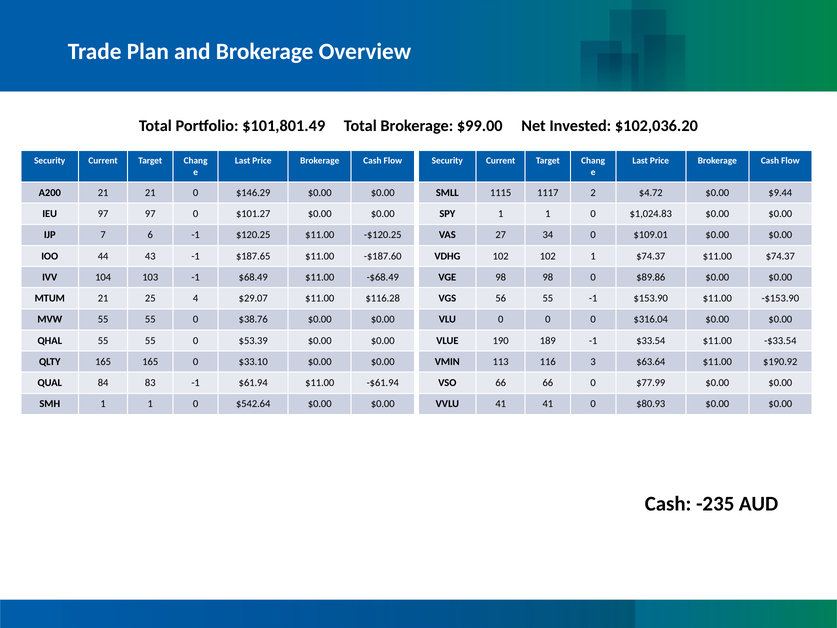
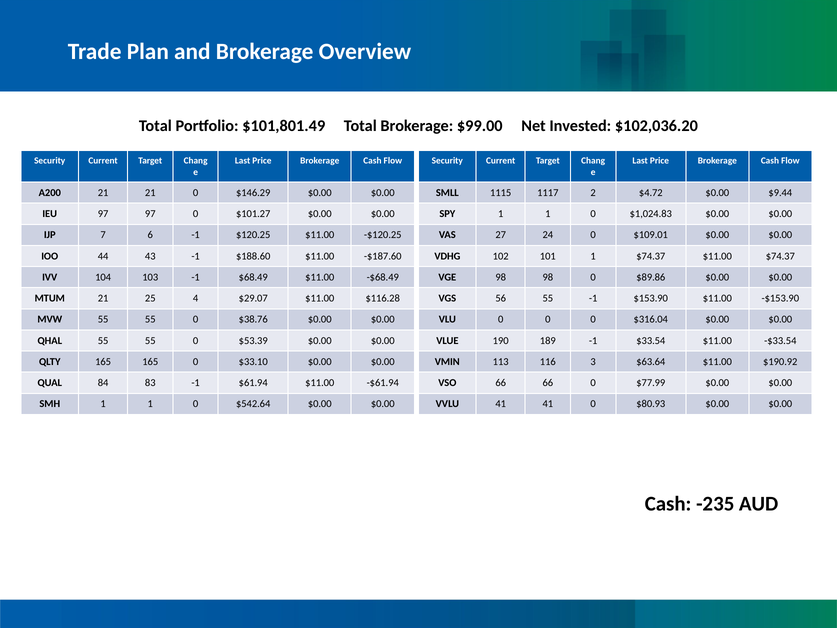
34: 34 -> 24 (548, 235)
$187.65: $187.65 -> $188.60 (253, 256)
102 102: 102 -> 101 (548, 256)
